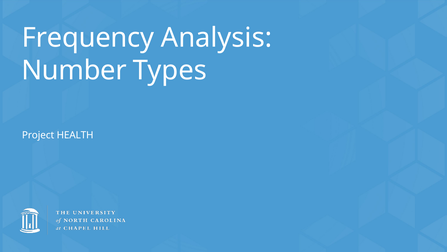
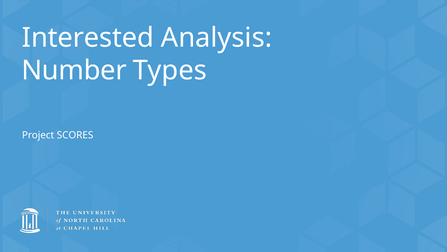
Frequency: Frequency -> Interested (88, 38)
HEALTH: HEALTH -> SCORES (75, 135)
